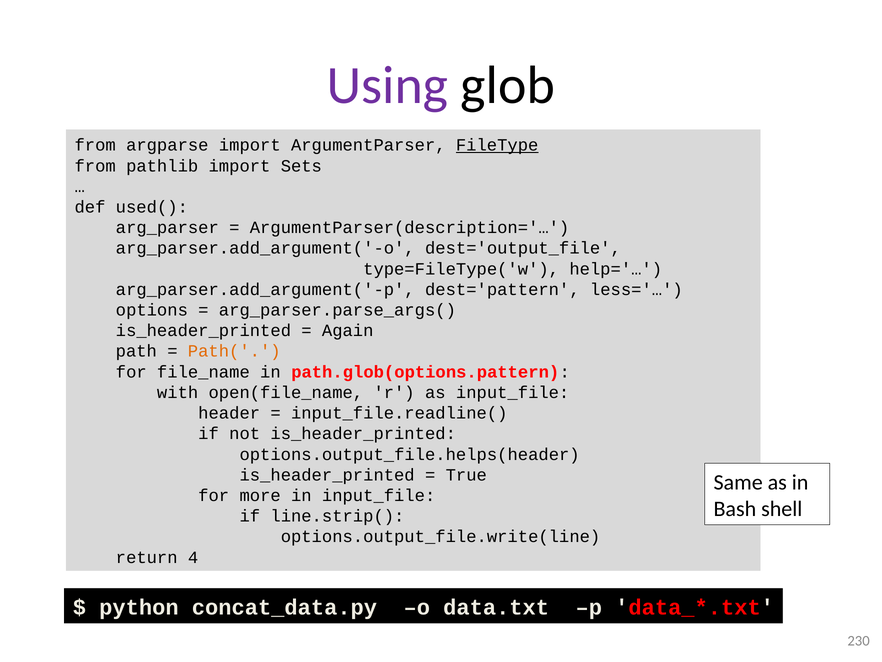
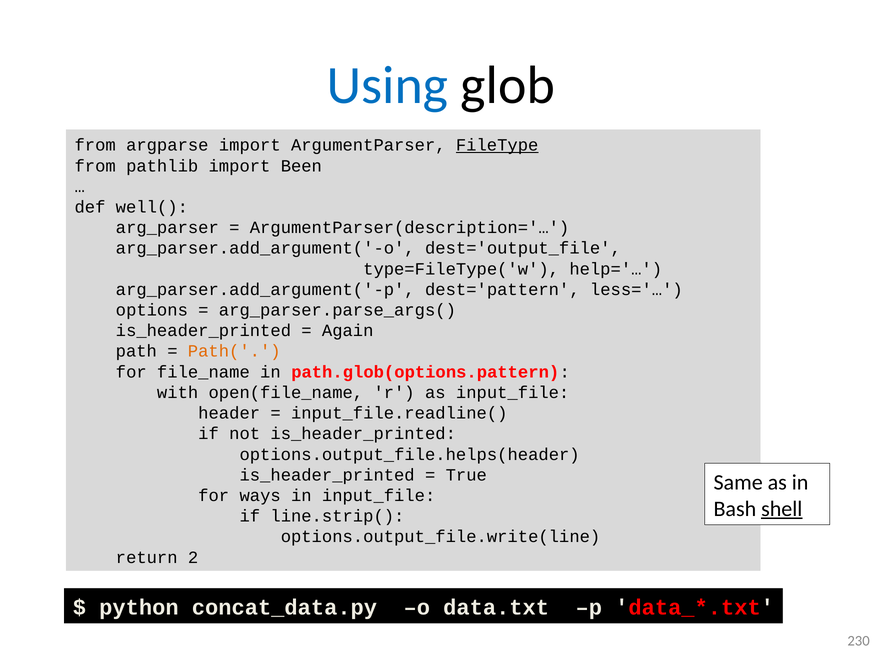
Using colour: purple -> blue (387, 85)
Sets: Sets -> Been (301, 166)
used(: used( -> well( (152, 207)
more: more -> ways (260, 495)
shell underline: none -> present (782, 508)
4: 4 -> 2 (193, 557)
